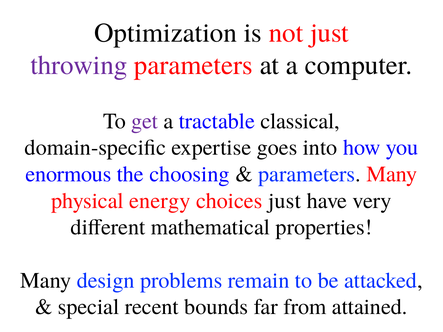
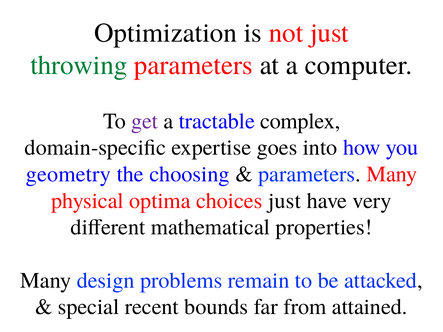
throwing colour: purple -> green (79, 65)
classical: classical -> complex (300, 121)
enormous: enormous -> geometry (68, 174)
energy: energy -> optima (160, 201)
